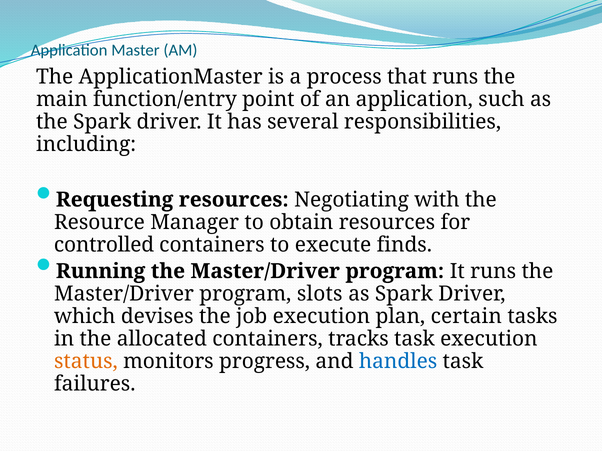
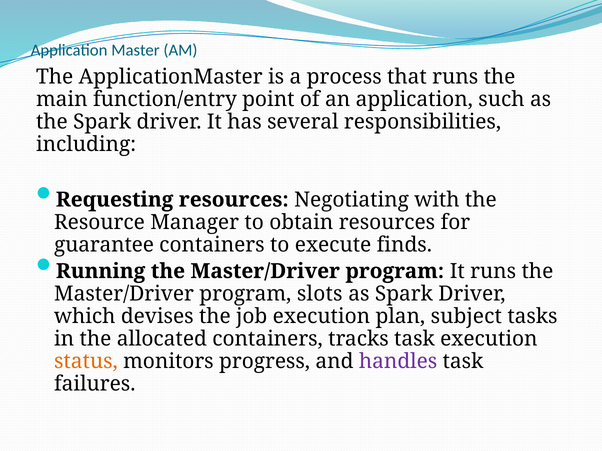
controlled: controlled -> guarantee (104, 245)
certain: certain -> subject (466, 317)
handles colour: blue -> purple (398, 362)
